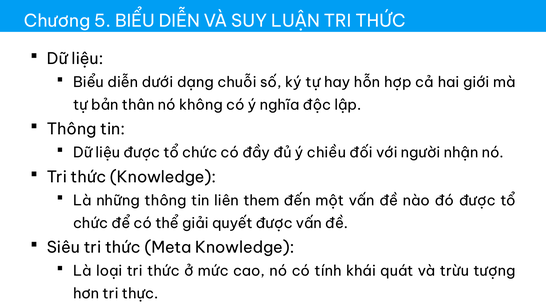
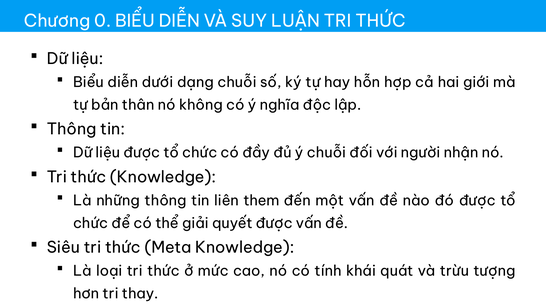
5: 5 -> 0 (103, 21)
ý chiều: chiều -> chuỗi (326, 153)
thực: thực -> thay (140, 294)
